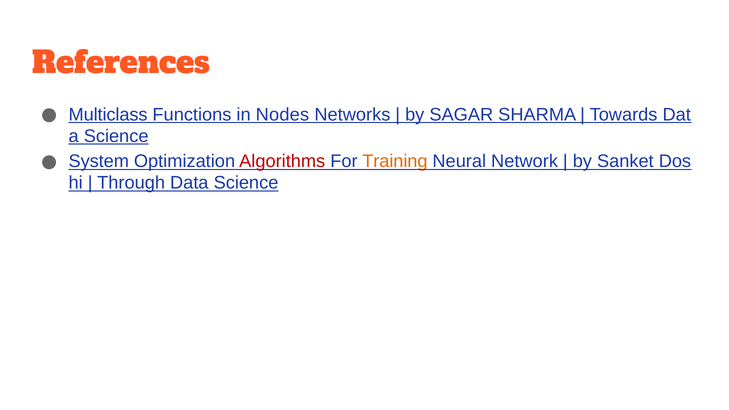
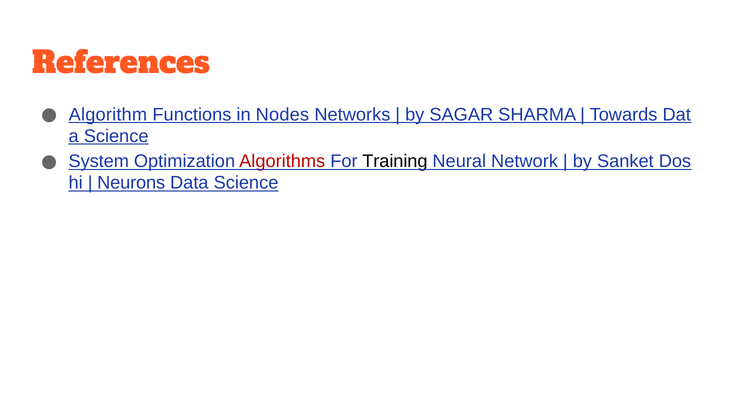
Multiclass: Multiclass -> Algorithm (108, 115)
Training colour: orange -> black (395, 161)
Through: Through -> Neurons (131, 183)
